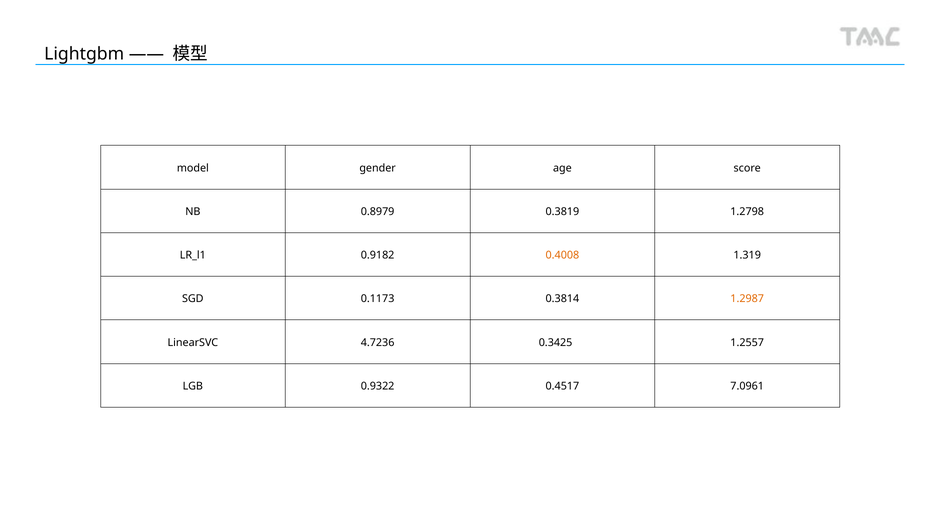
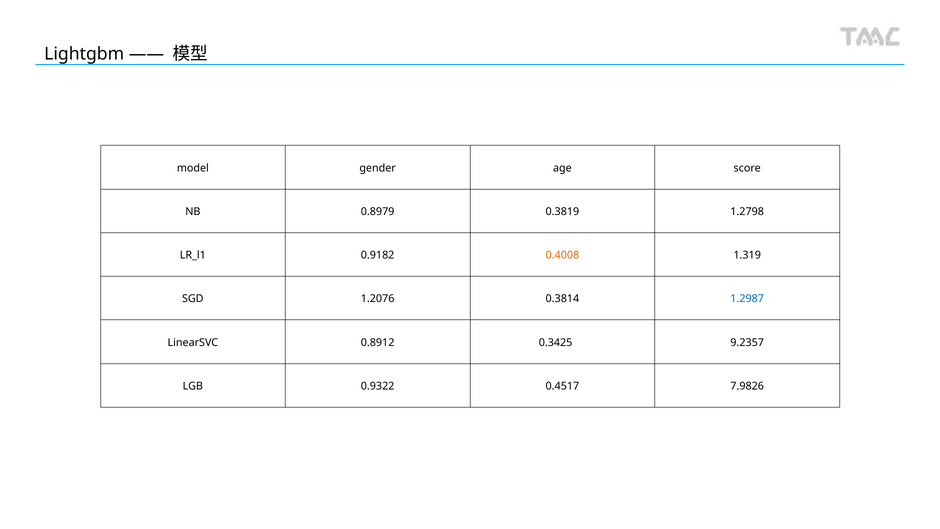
0.1173: 0.1173 -> 1.2076 (378, 299)
1.2987 colour: orange -> blue (747, 299)
4.7236: 4.7236 -> 0.8912 (378, 342)
1.2557: 1.2557 -> 9.2357 (747, 342)
7.0961: 7.0961 -> 7.9826 (747, 386)
